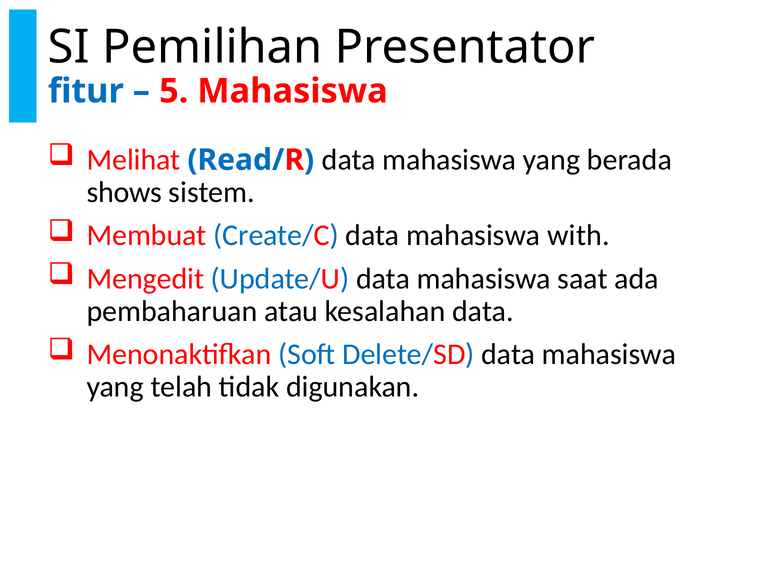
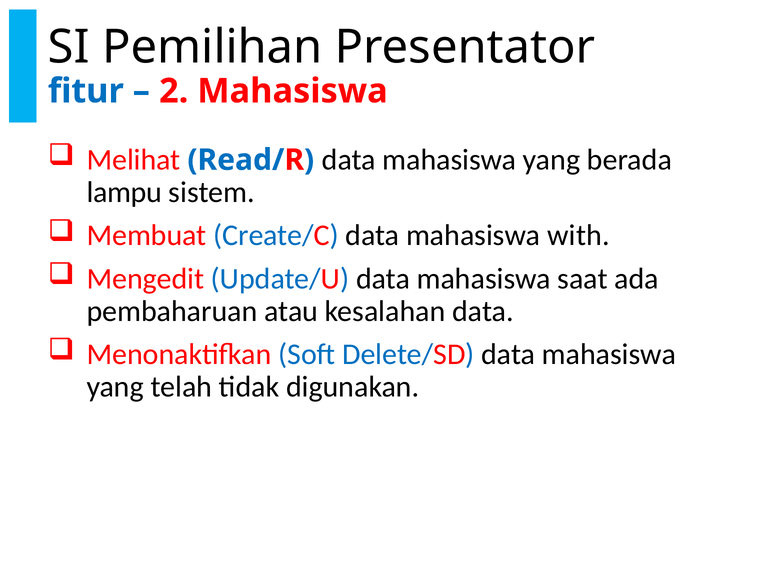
5: 5 -> 2 (174, 91)
shows: shows -> lampu (124, 192)
